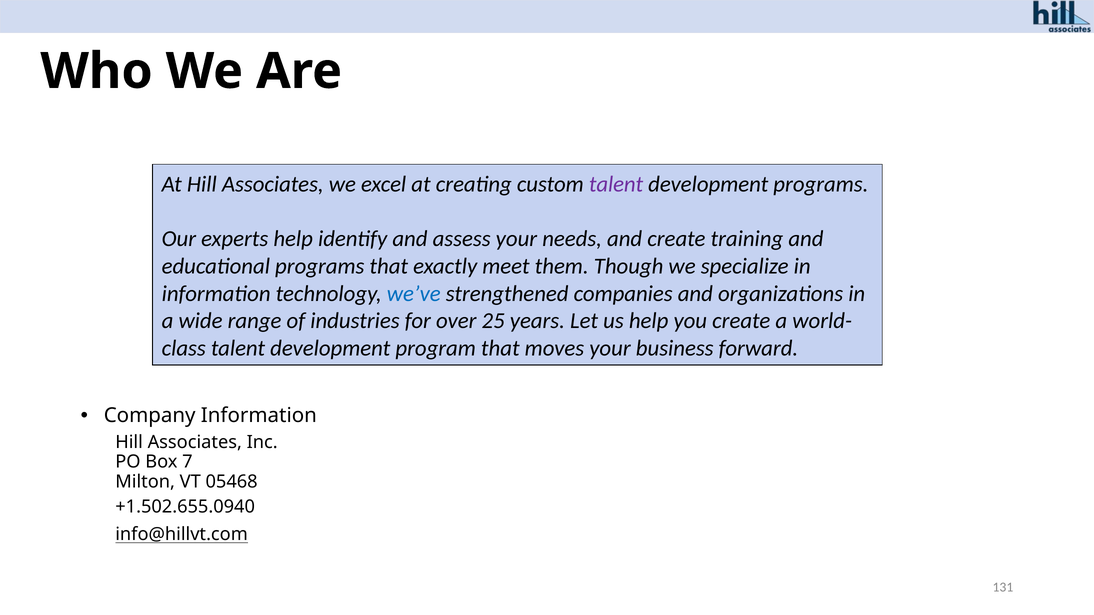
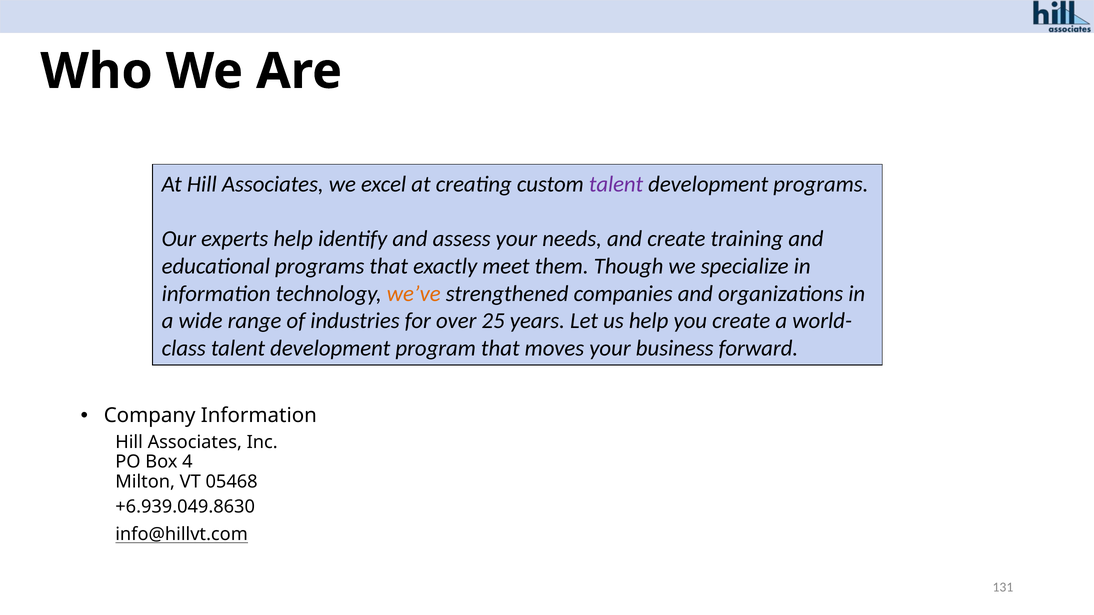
we’ve colour: blue -> orange (414, 294)
7: 7 -> 4 (187, 462)
+1.502.655.0940: +1.502.655.0940 -> +6.939.049.8630 (185, 507)
